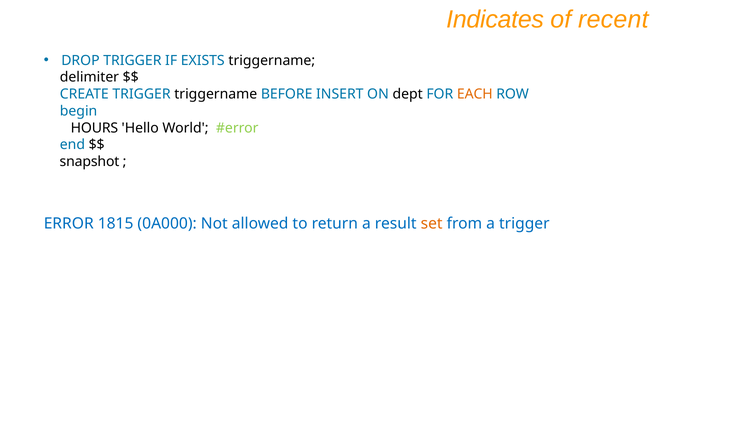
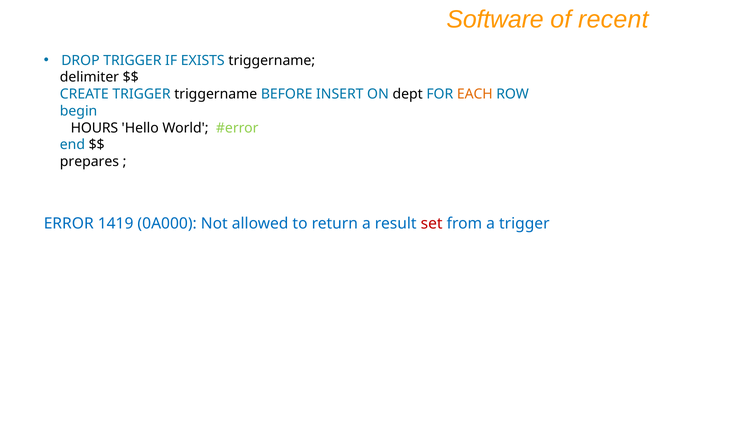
Indicates: Indicates -> Software (495, 19)
snapshot: snapshot -> prepares (89, 161)
1815: 1815 -> 1419 (116, 224)
set colour: orange -> red (432, 224)
